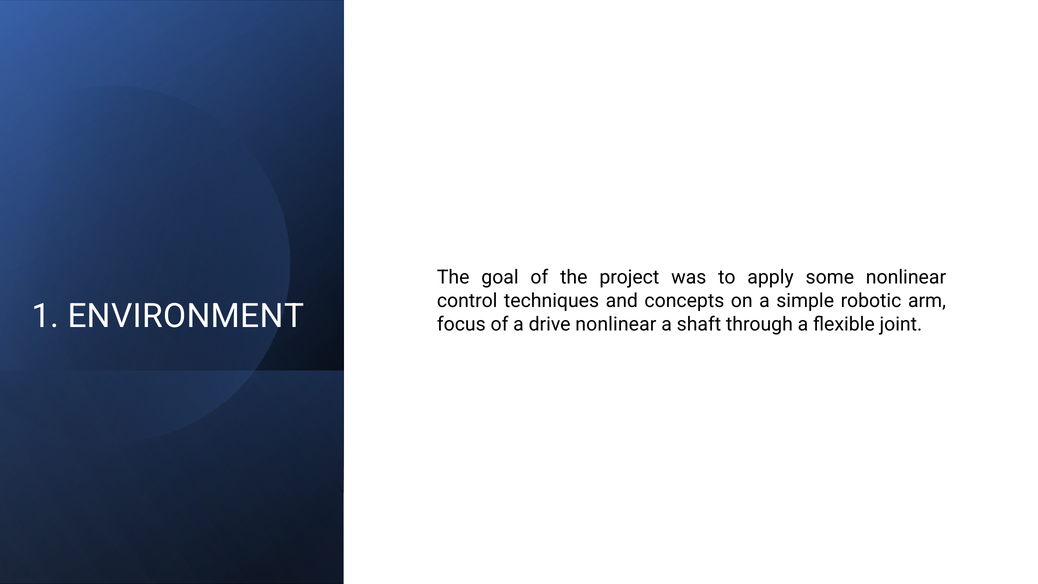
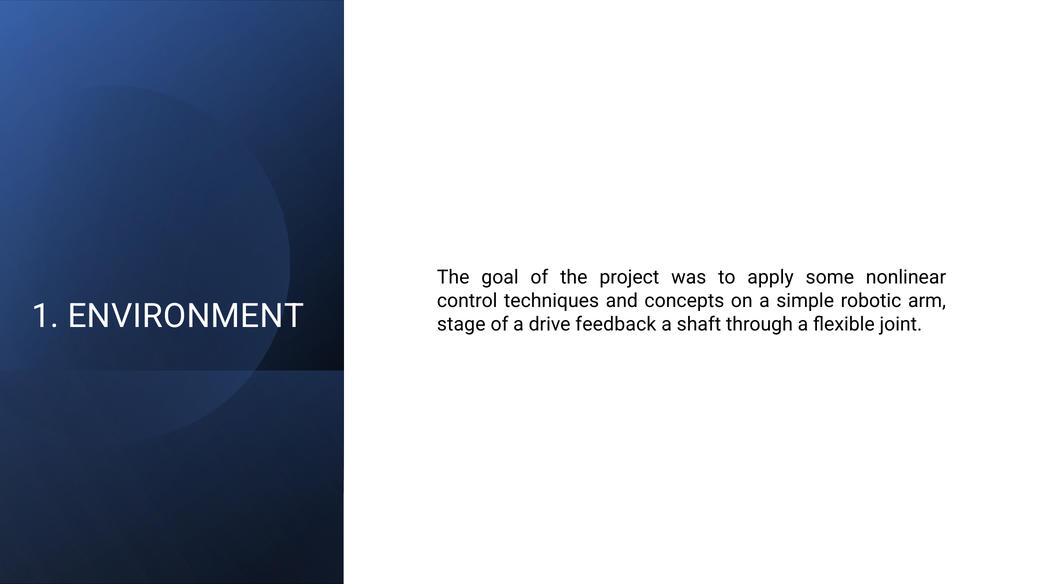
focus: focus -> stage (461, 324)
drive nonlinear: nonlinear -> feedback (616, 324)
